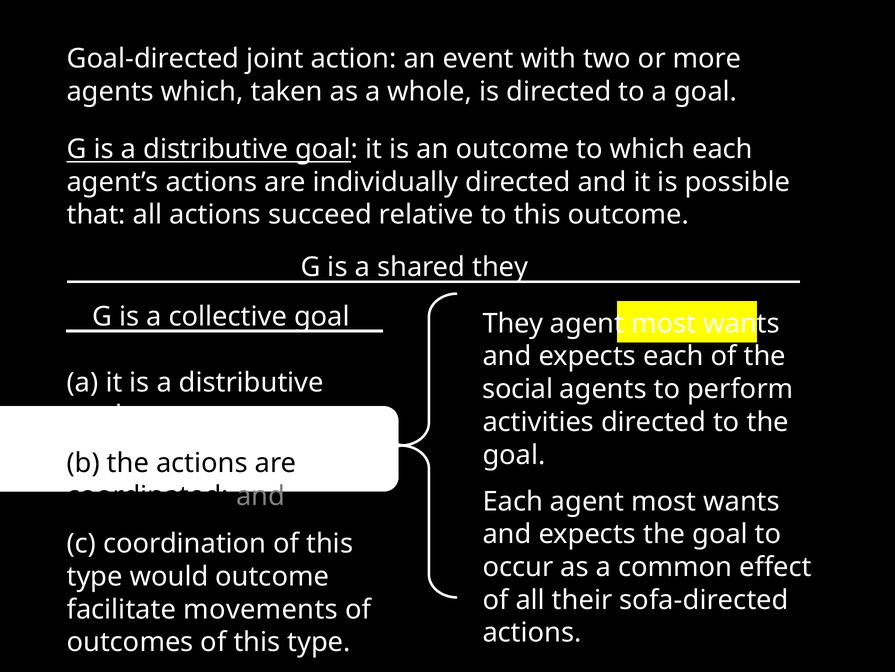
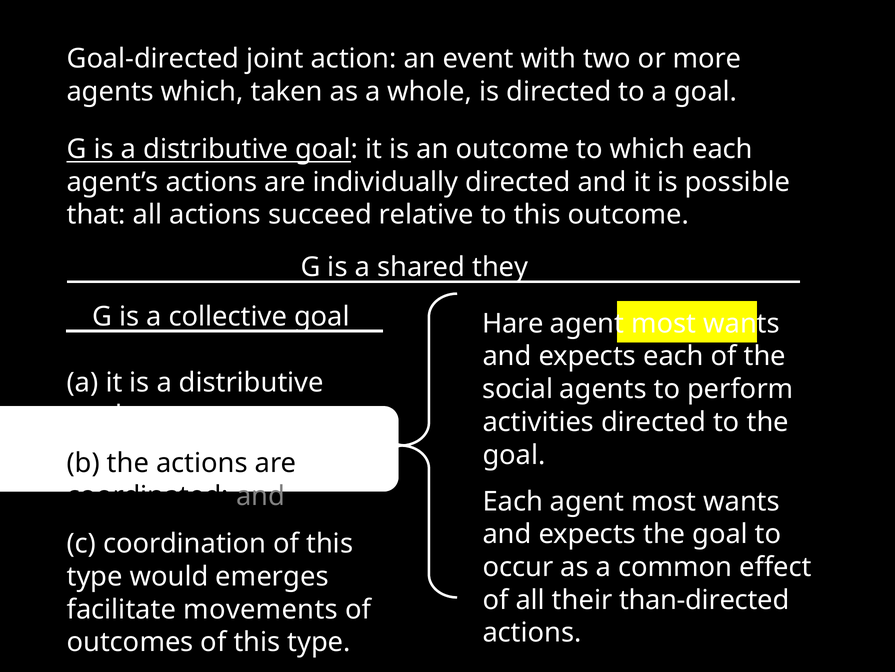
They: They -> Hare (513, 323)
would outcome: outcome -> emerges (272, 576)
sofa-directed: sofa-directed -> than-directed (704, 599)
